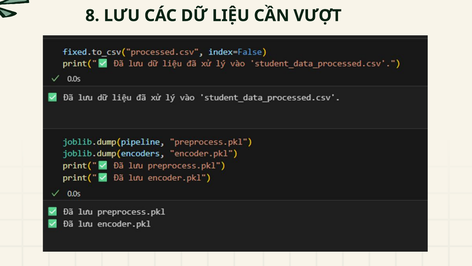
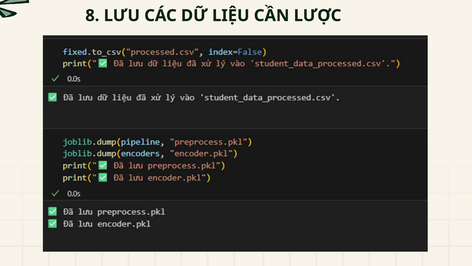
VƯỢT: VƯỢT -> LƯỢC (318, 16)
